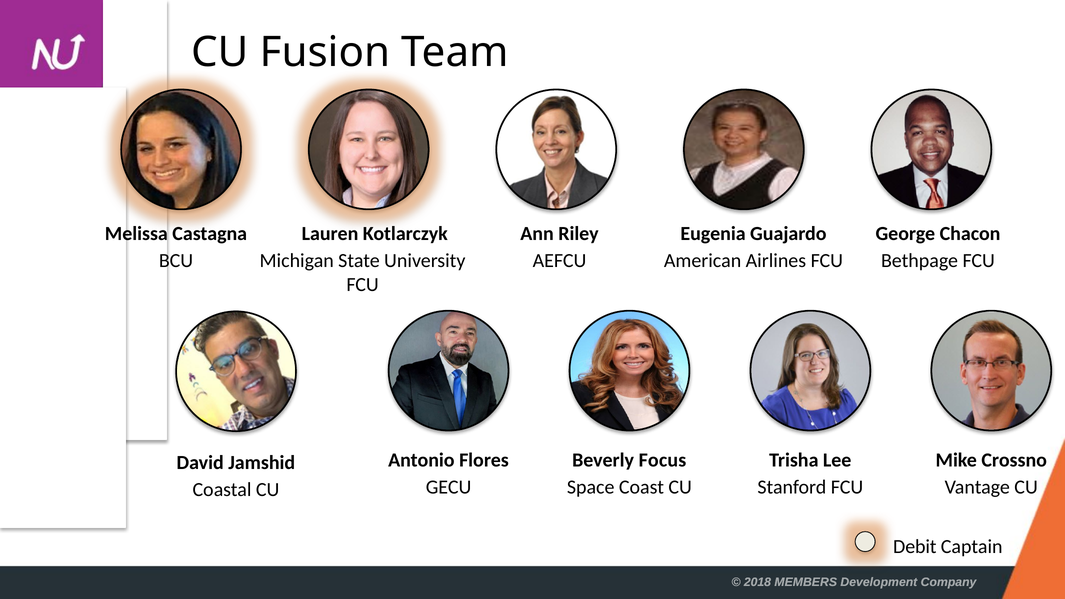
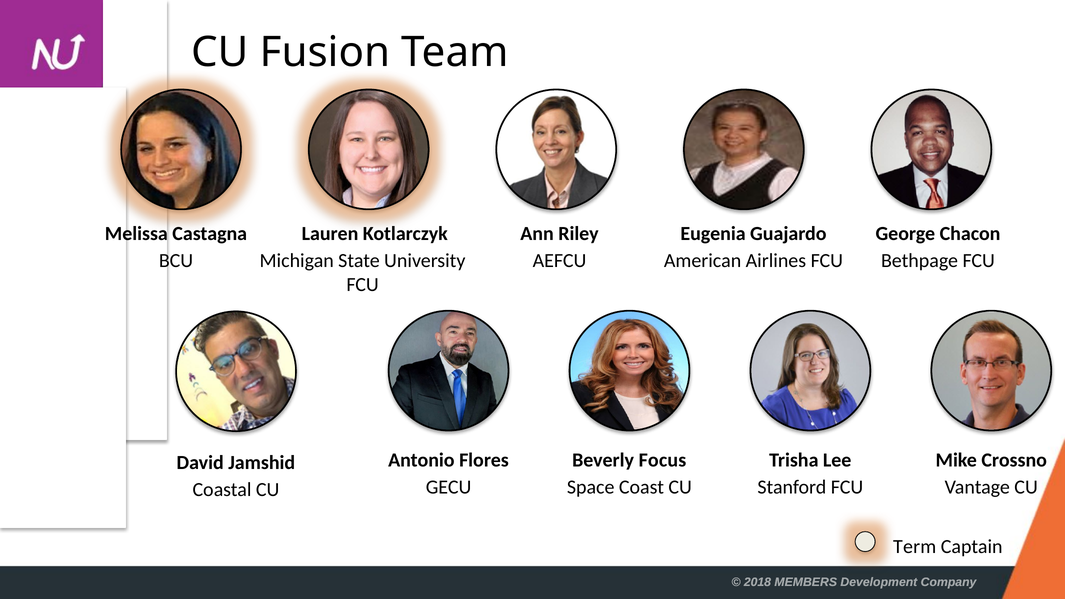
Debit: Debit -> Term (915, 547)
